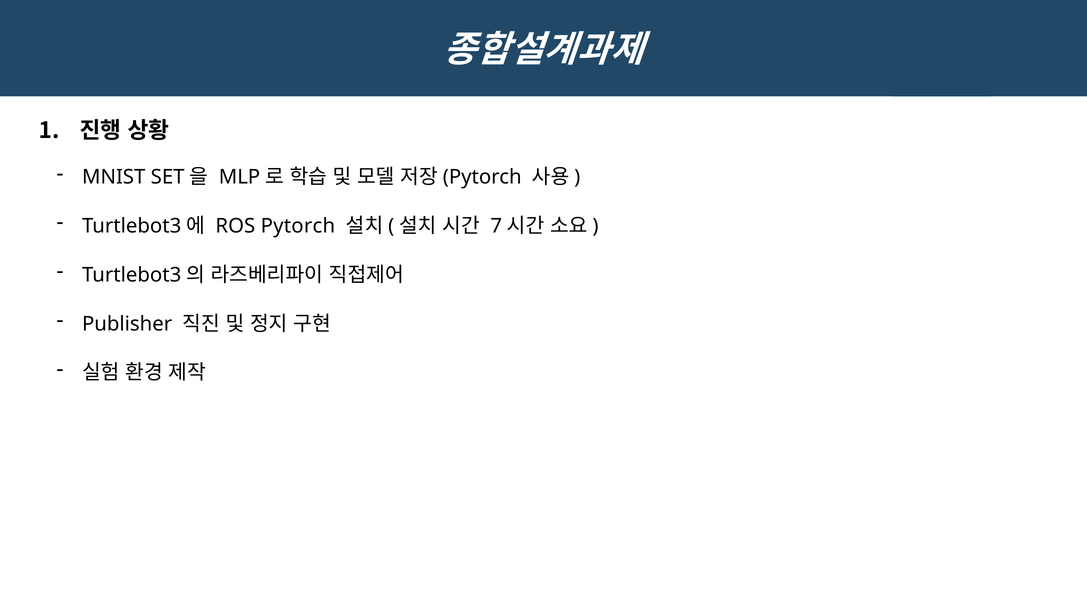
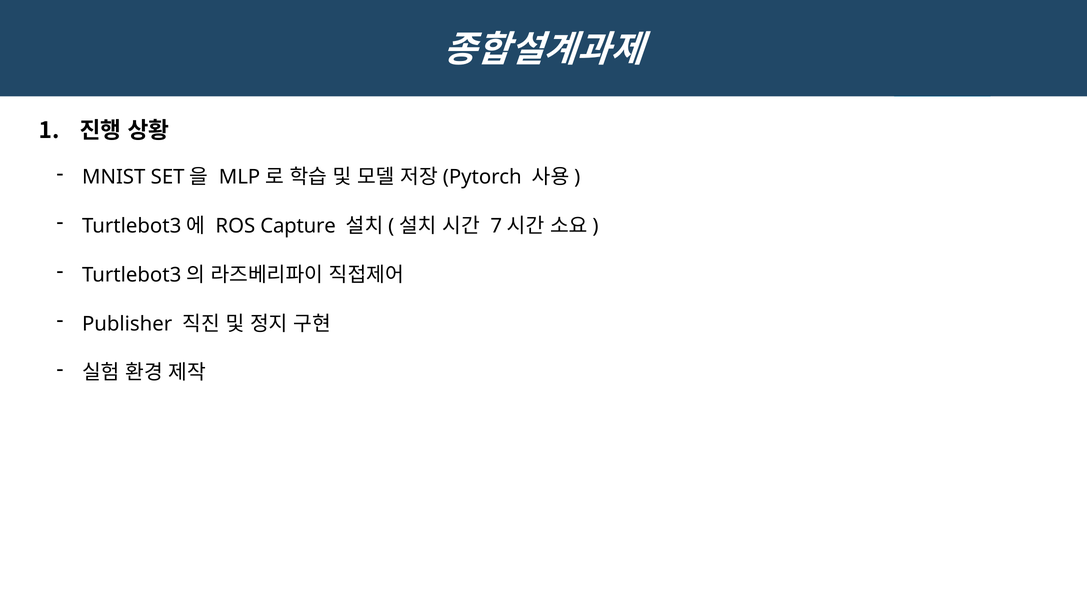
Pytorch: Pytorch -> Capture (298, 226)
